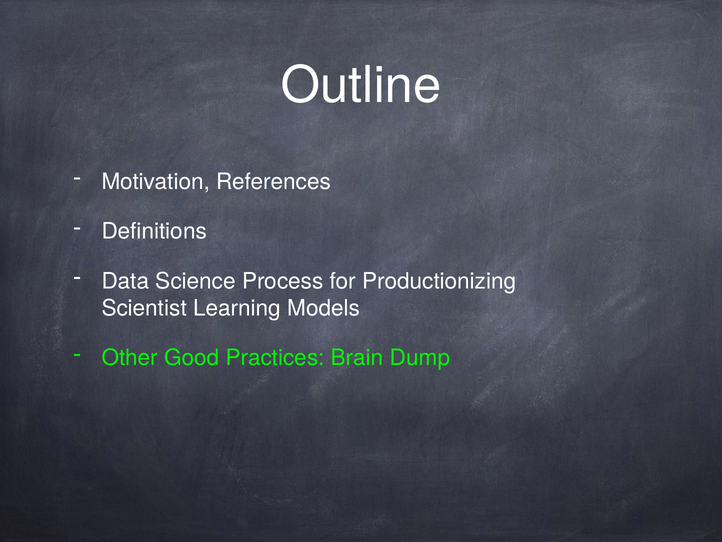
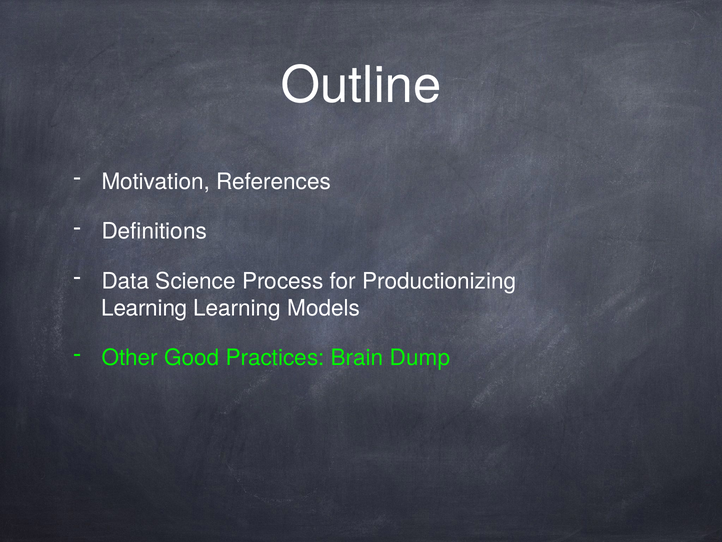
Scientist: Scientist -> Learning (144, 308)
